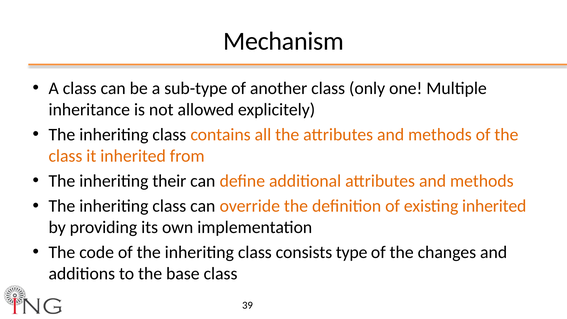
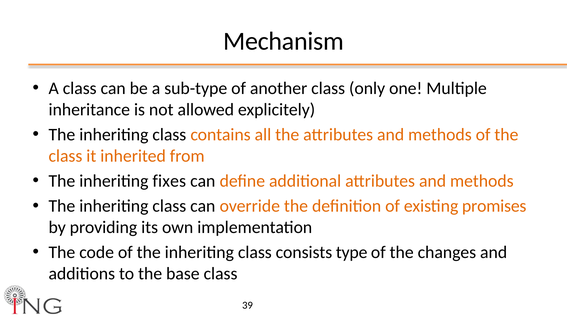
their: their -> fixes (169, 181)
existing inherited: inherited -> promises (494, 206)
